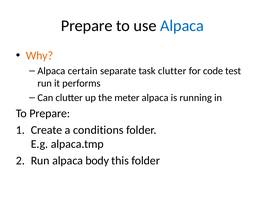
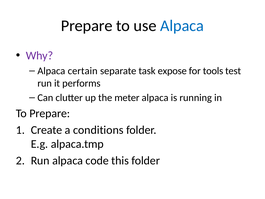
Why colour: orange -> purple (39, 56)
task clutter: clutter -> expose (172, 71)
code: code -> tools (213, 71)
body: body -> code (97, 160)
